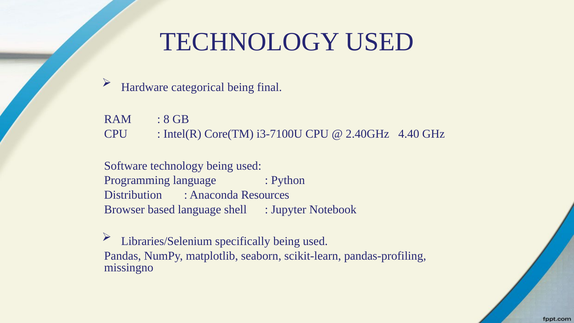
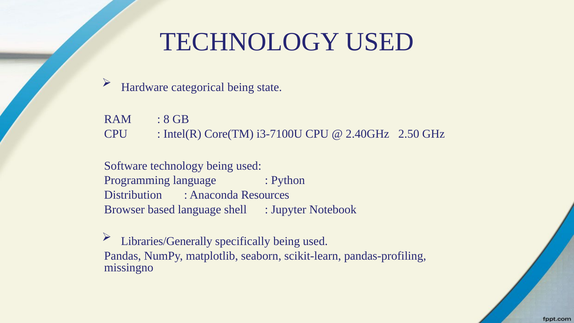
final: final -> state (270, 87)
4.40: 4.40 -> 2.50 (409, 134)
Libraries/Selenium: Libraries/Selenium -> Libraries/Generally (167, 241)
